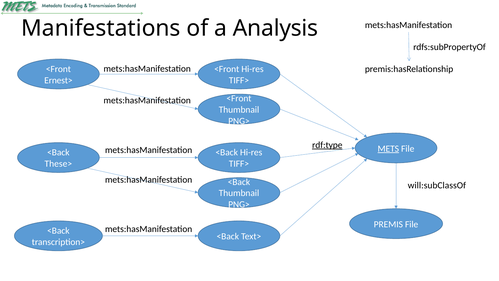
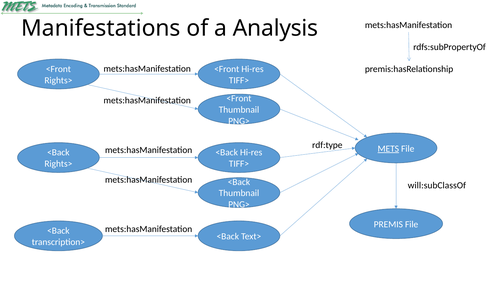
Ernest>: Ernest> -> Rights> (58, 80)
rdf:type underline: present -> none (327, 145)
These>: These> -> Rights> (58, 164)
